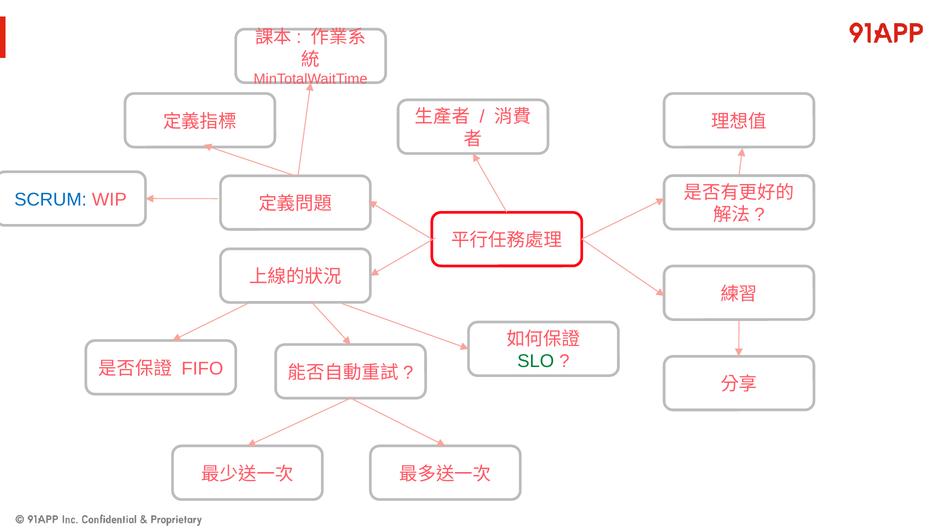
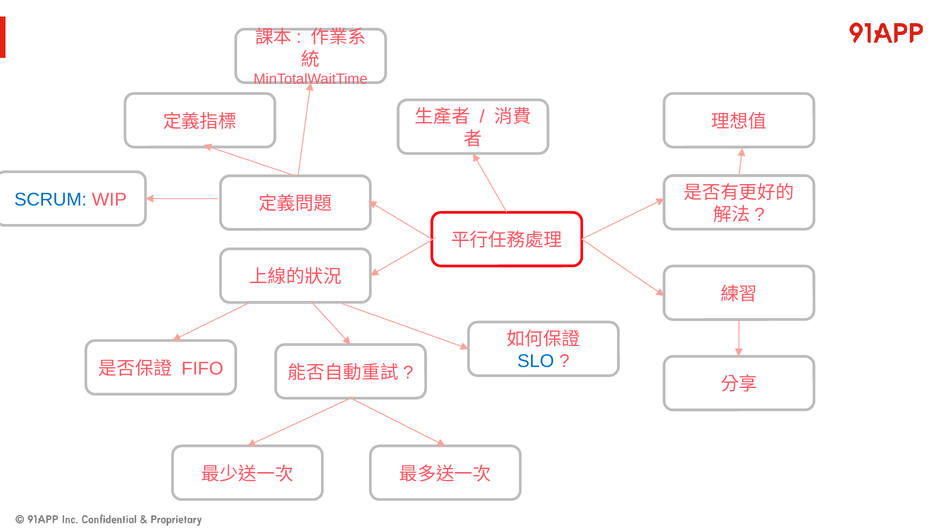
SLO colour: green -> blue (536, 361)
